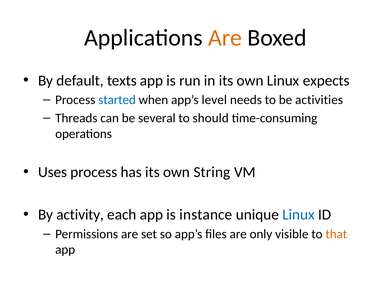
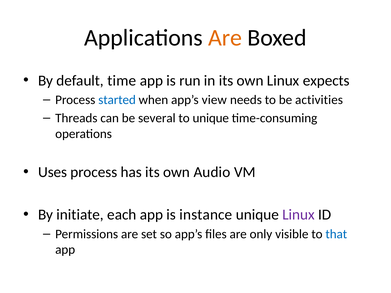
texts: texts -> time (122, 81)
level: level -> view (214, 100)
to should: should -> unique (211, 118)
String: String -> Audio (212, 172)
activity: activity -> initiate (80, 215)
Linux colour: blue -> purple (299, 215)
that colour: orange -> blue (336, 234)
